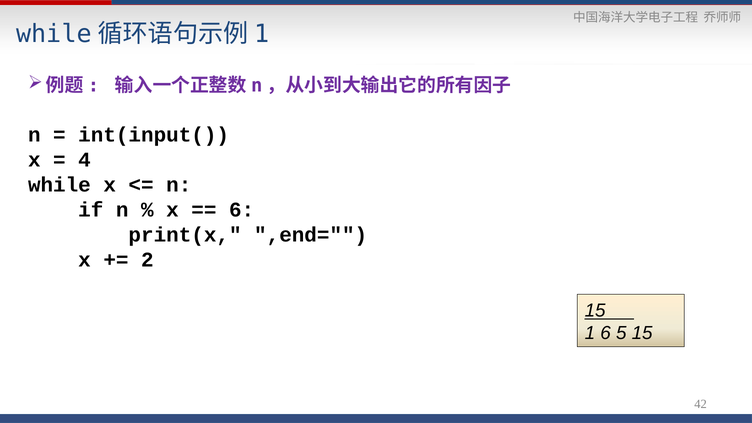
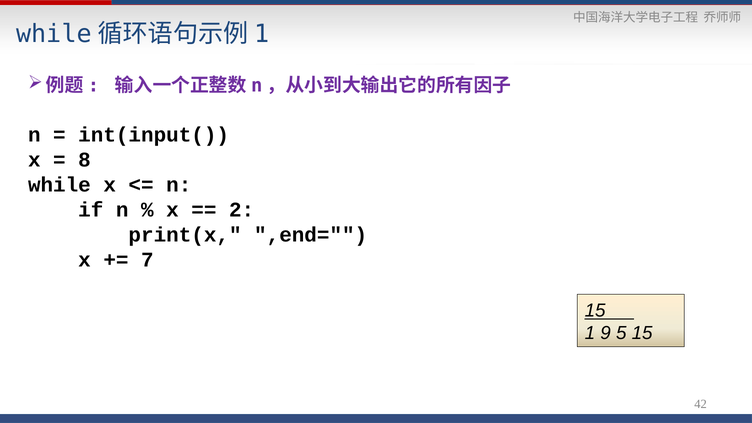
4: 4 -> 8 (84, 160)
6: 6 -> 2 (242, 210)
2: 2 -> 7 (147, 260)
1 6: 6 -> 9 (606, 333)
